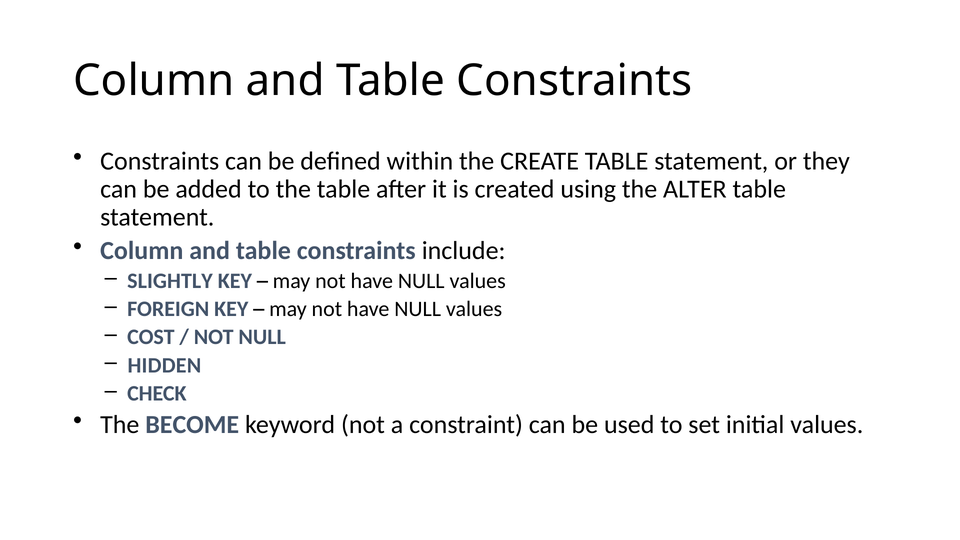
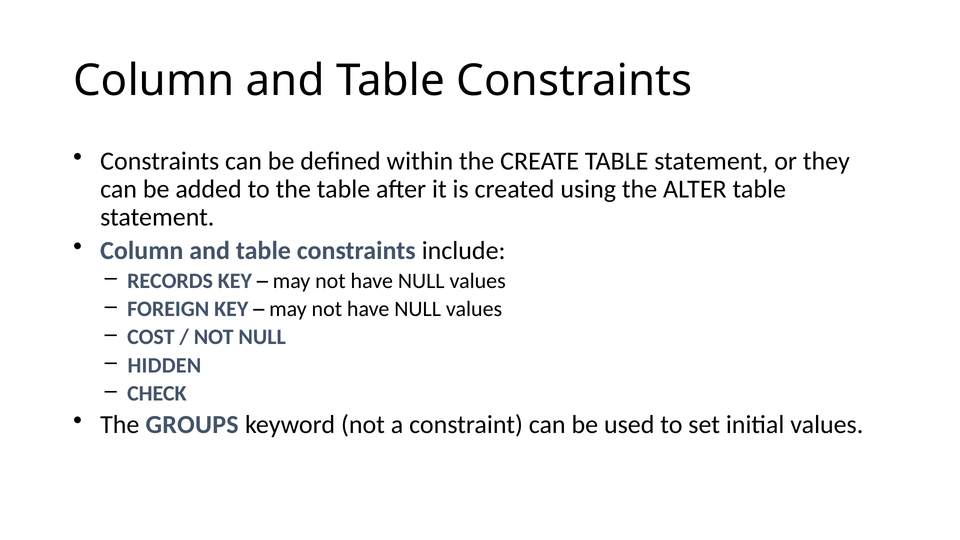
SLIGHTLY: SLIGHTLY -> RECORDS (170, 281)
BECOME: BECOME -> GROUPS (192, 425)
